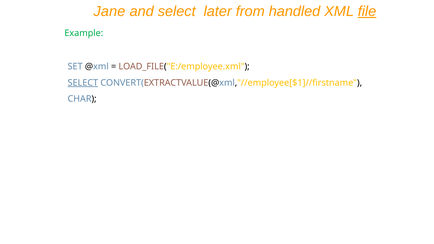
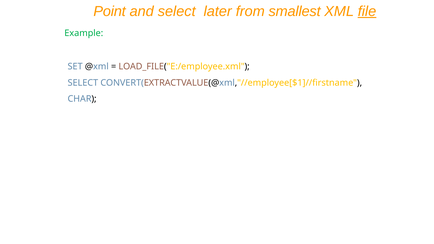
Jane: Jane -> Point (110, 11)
handled: handled -> smallest (295, 11)
SELECT underline: present -> none (83, 83)
